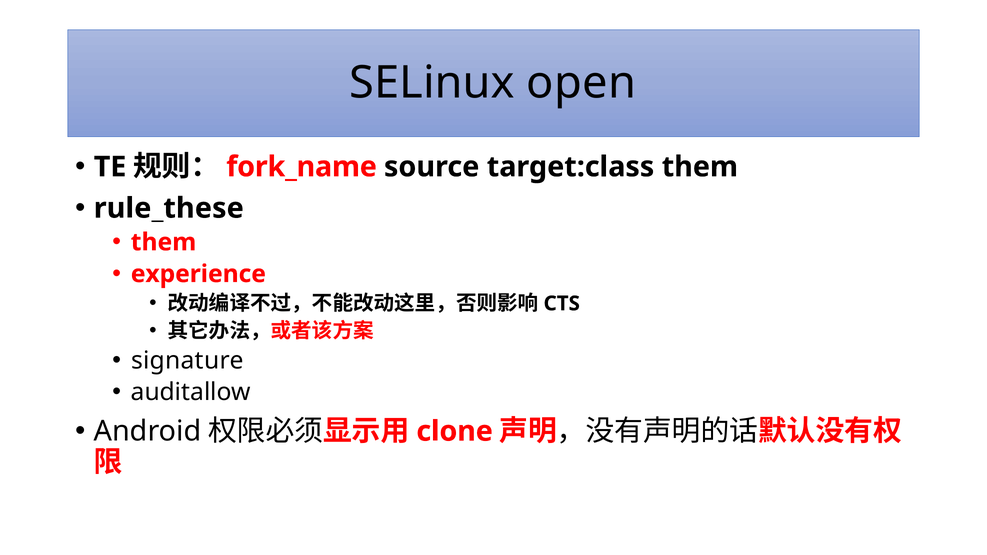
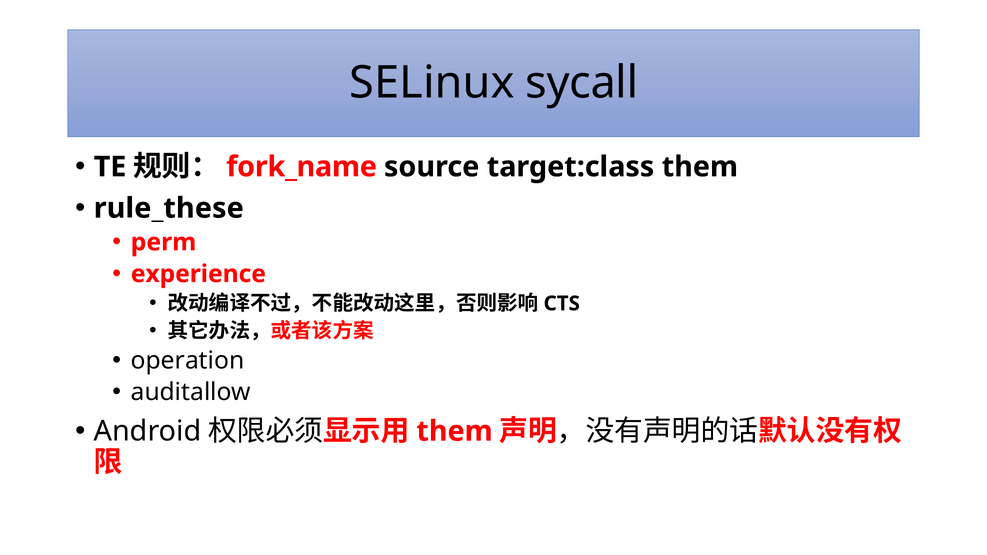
open: open -> sycall (582, 83)
them: them -> perm (164, 242)
signature: signature -> operation (188, 360)
clone: clone -> them (455, 431)
